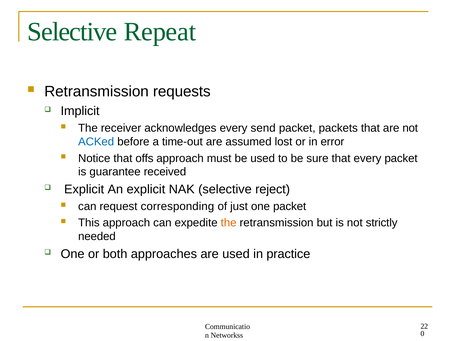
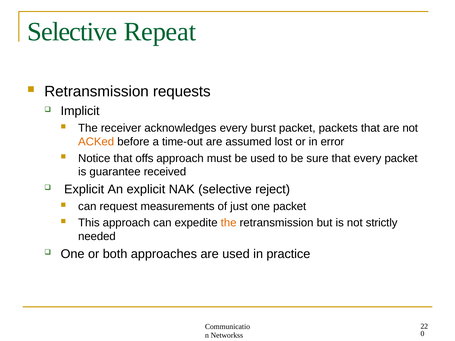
send: send -> burst (263, 128)
ACKed colour: blue -> orange (96, 142)
corresponding: corresponding -> measurements (178, 207)
